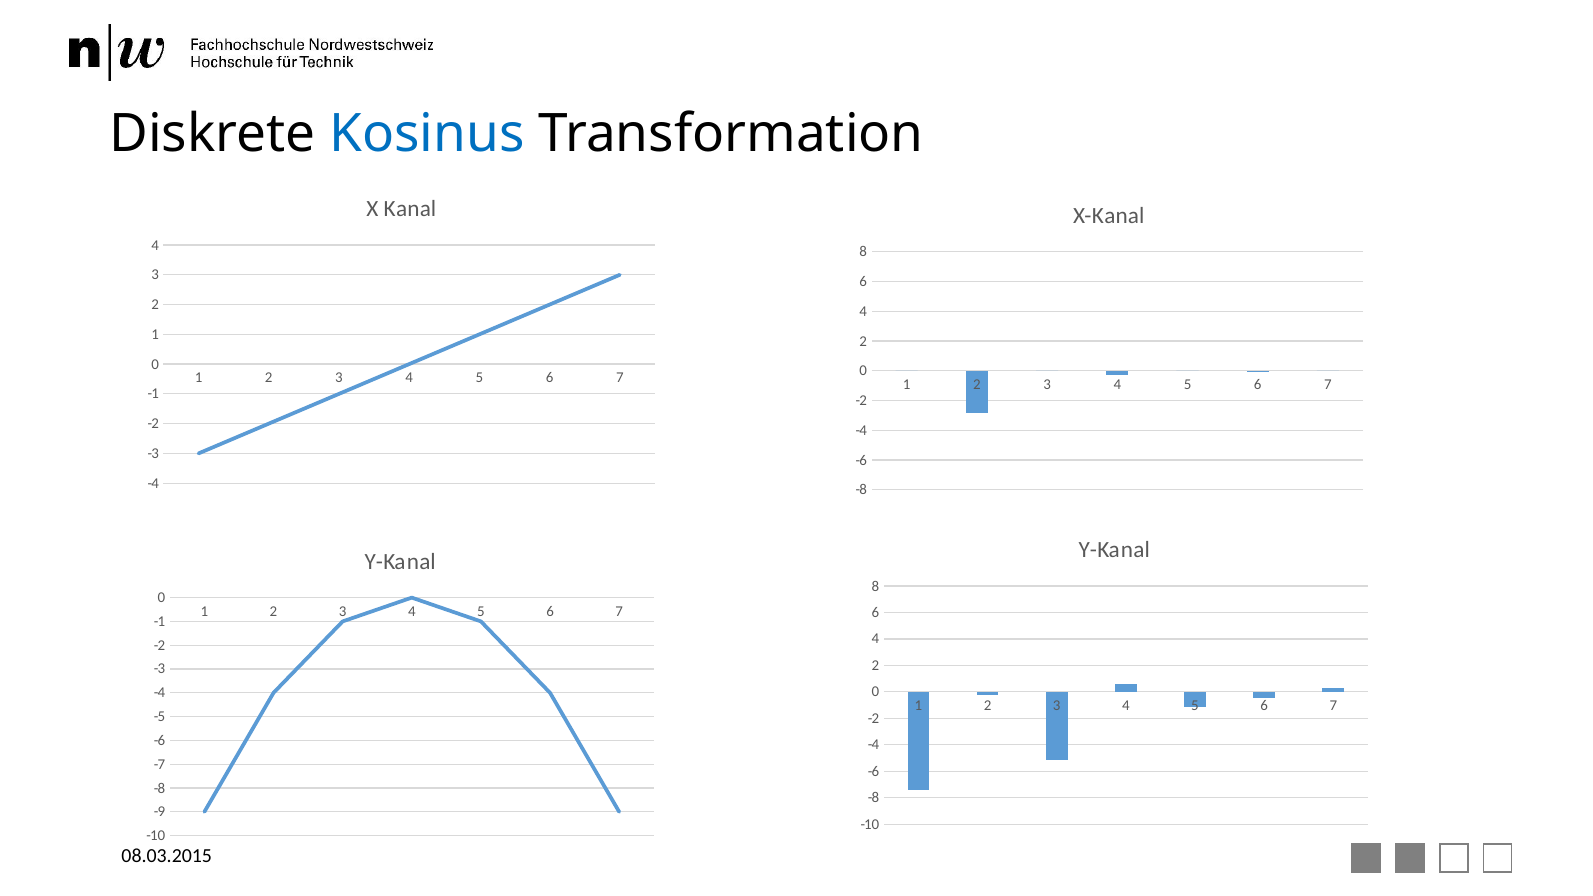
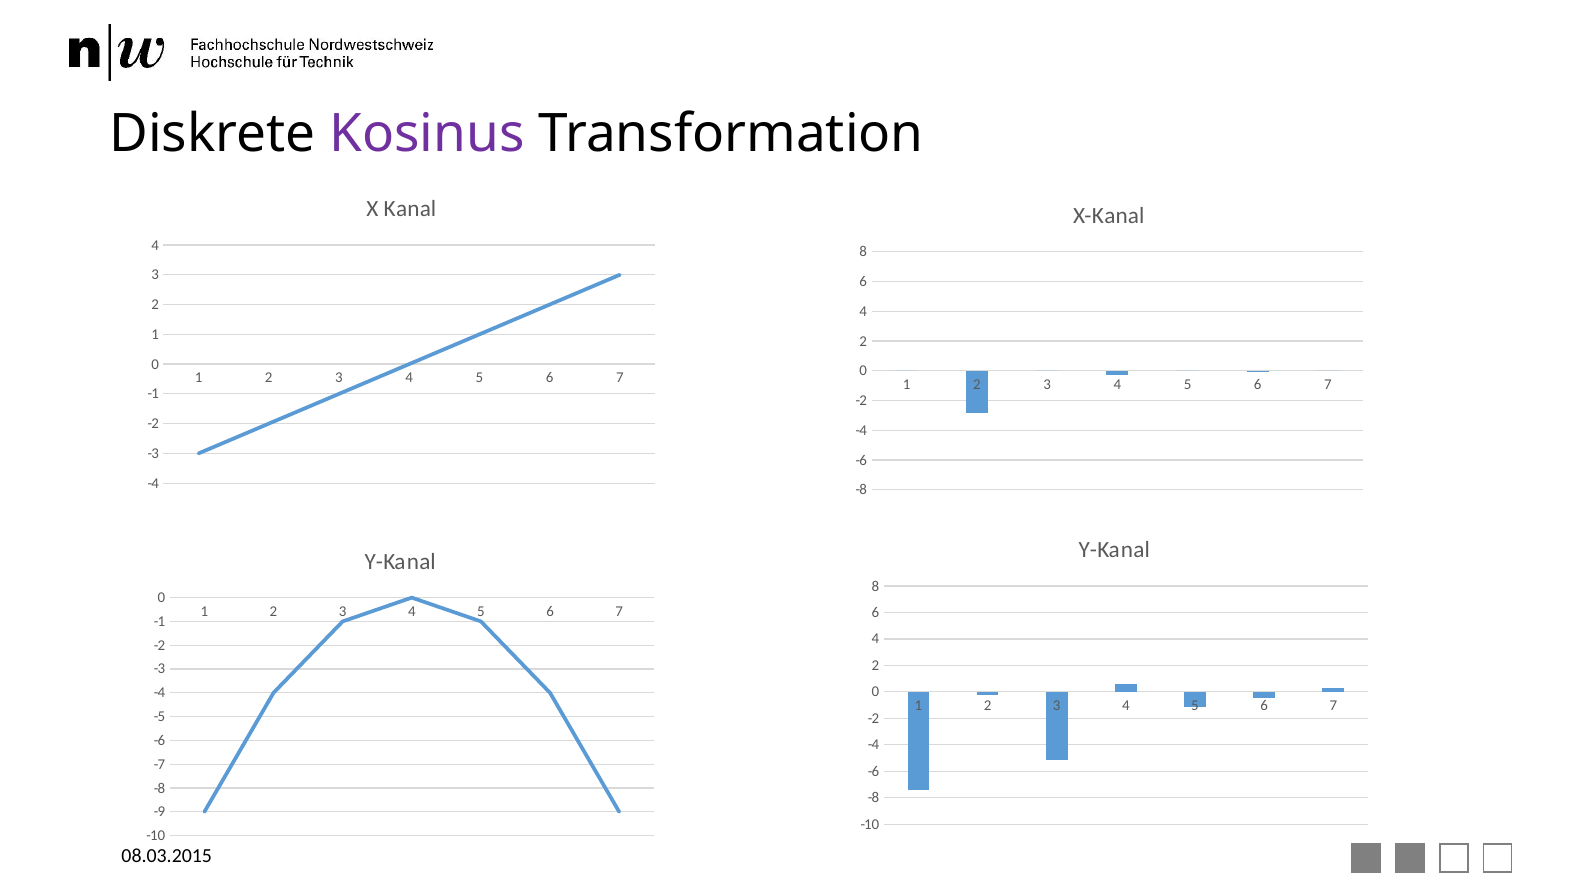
Kosinus colour: blue -> purple (427, 134)
